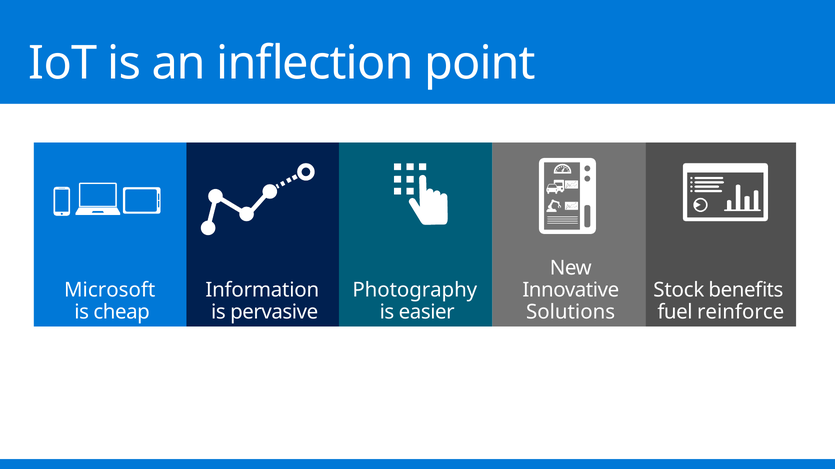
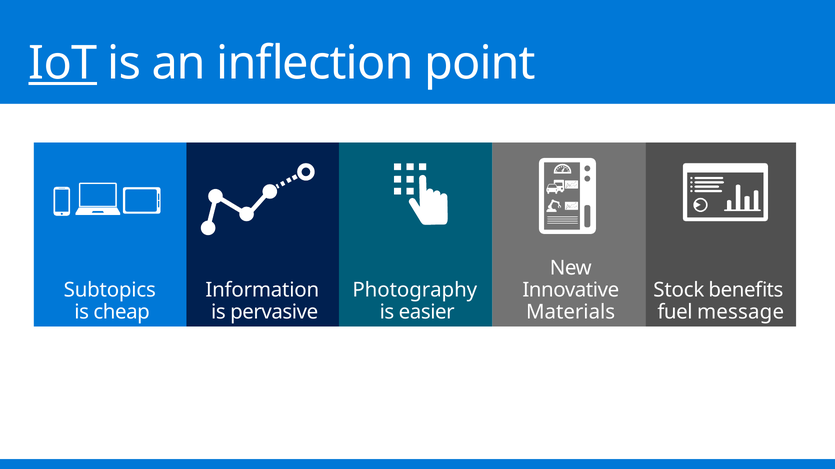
IoT underline: none -> present (63, 64)
Microsoft: Microsoft -> Subtopics (110, 291)
Solutions: Solutions -> Materials (571, 313)
reinforce: reinforce -> message (741, 313)
